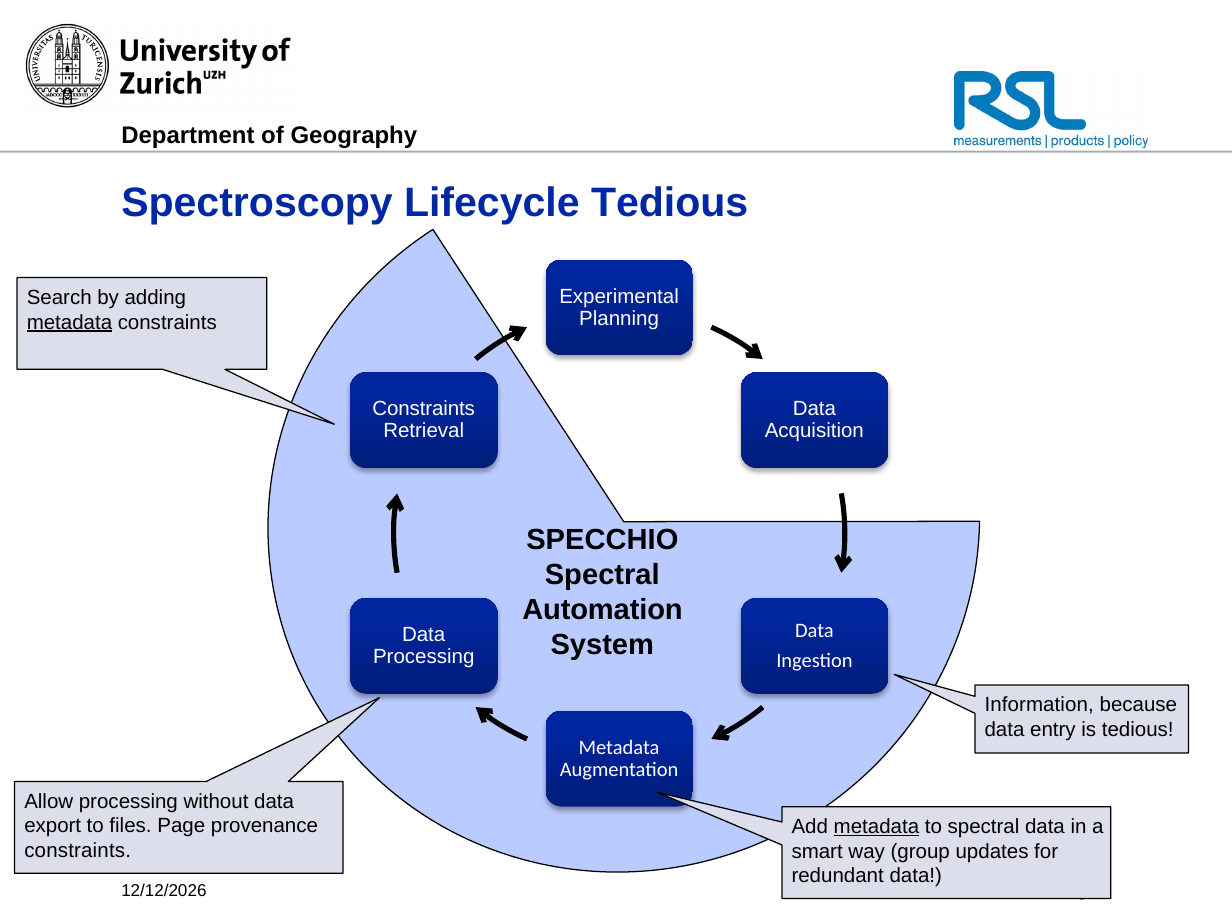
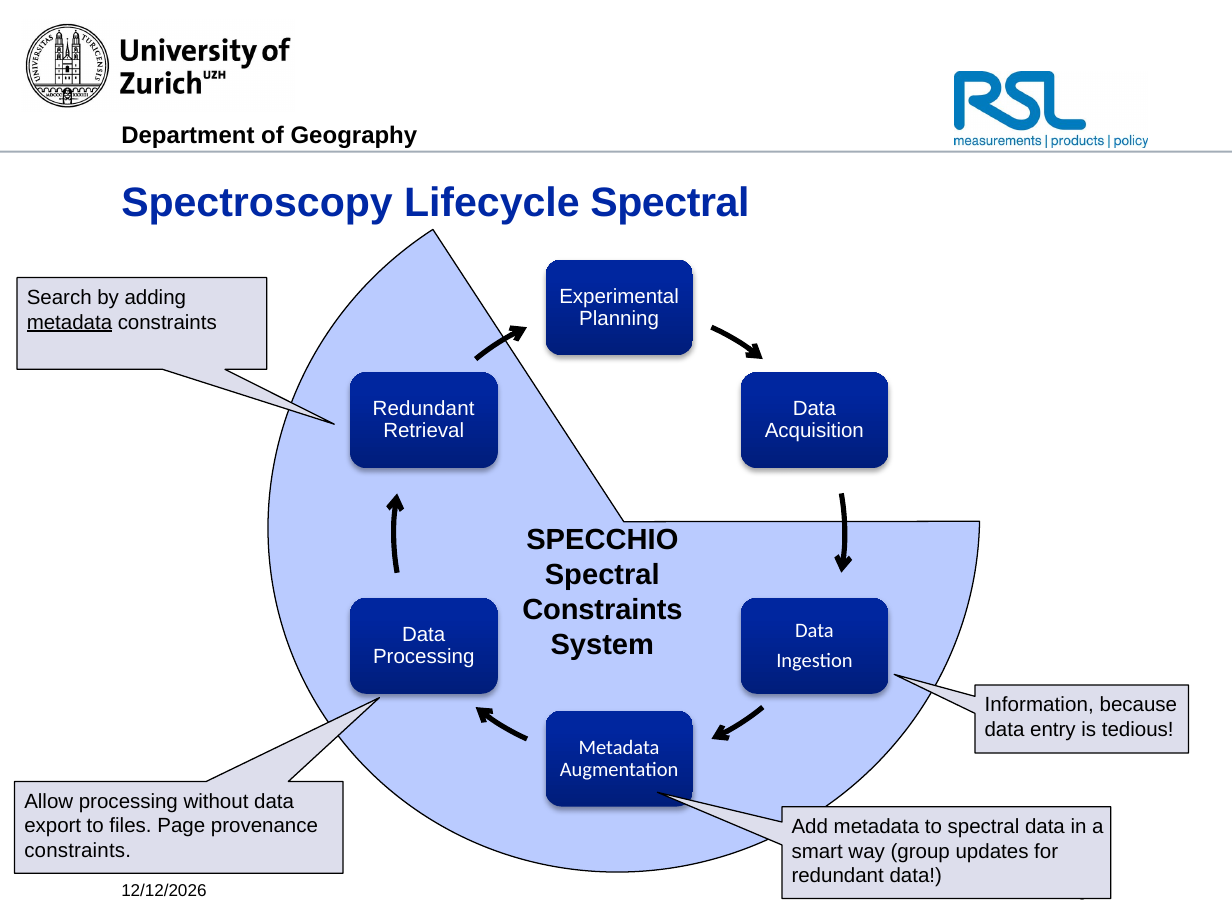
Lifecycle Tedious: Tedious -> Spectral (670, 203)
Constraints: Constraints -> Redundant (424, 409)
Automation: Automation -> Constraints (602, 610)
metadata underline: present -> none (876, 827)
